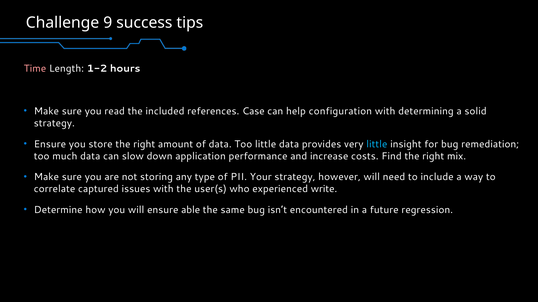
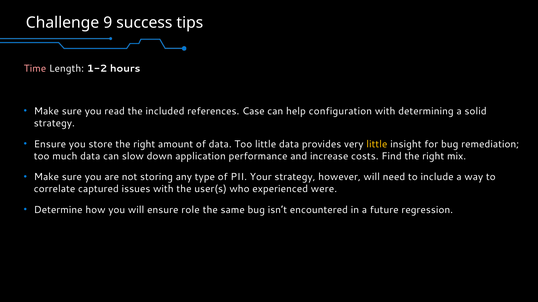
little colour: light blue -> yellow (377, 144)
write: write -> were (324, 189)
able: able -> role (191, 210)
